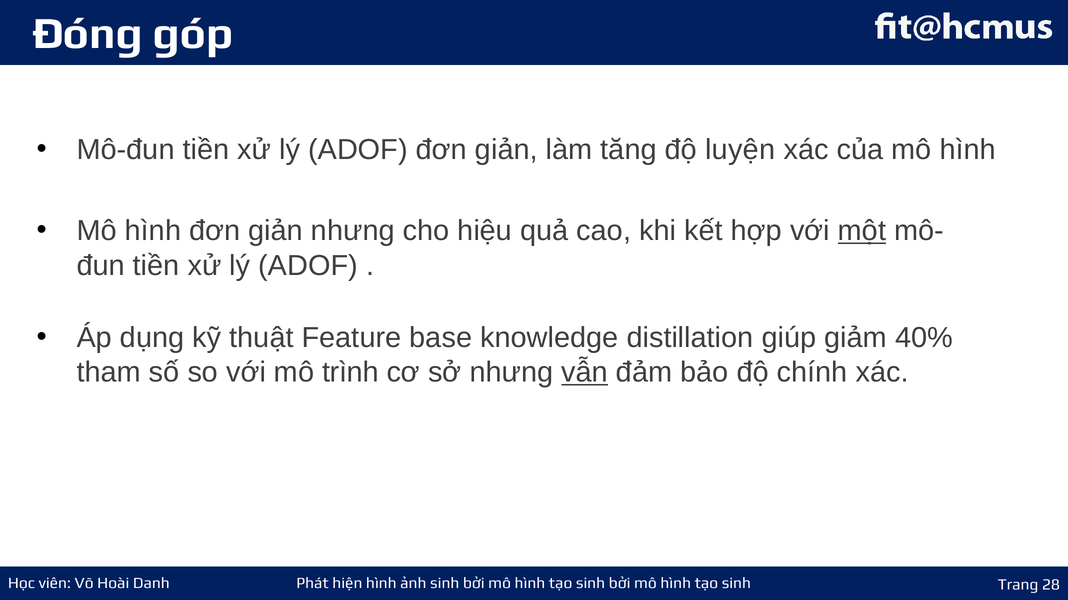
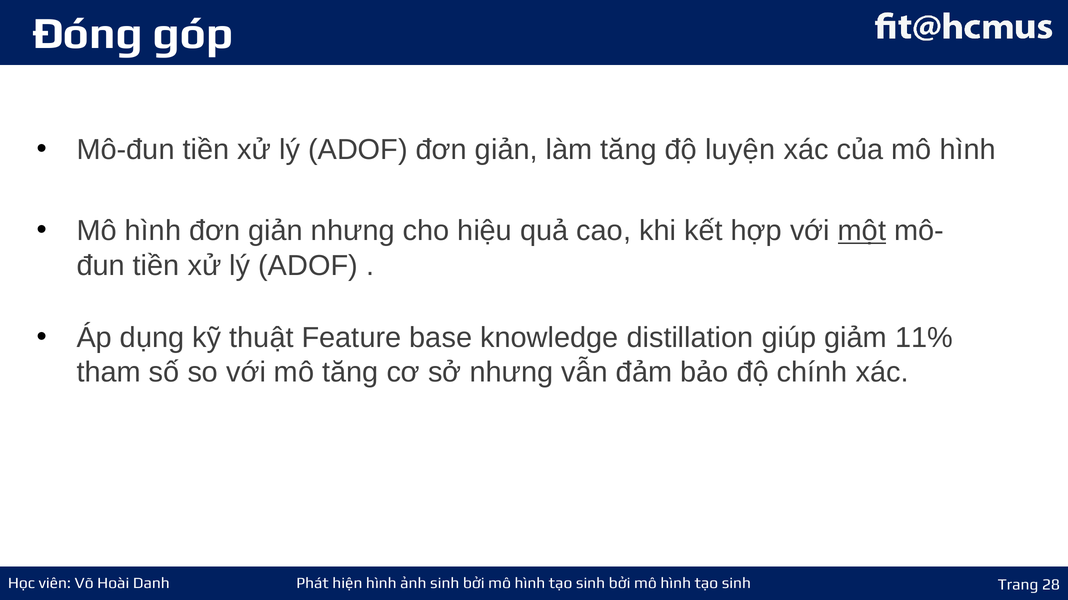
40%: 40% -> 11% (924, 338)
mô trình: trình -> tăng (350, 373)
vẫn underline: present -> none (585, 373)
